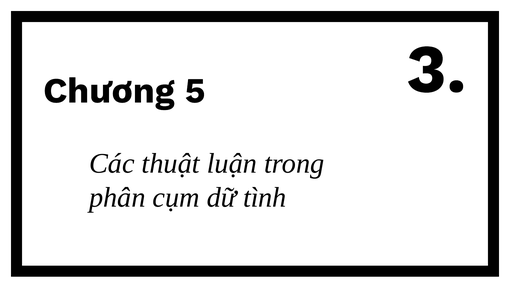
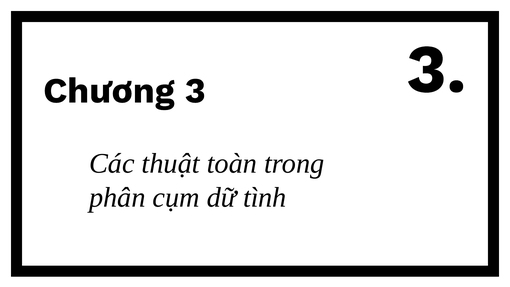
Chương 5: 5 -> 3 (195, 91)
luận: luận -> toàn (232, 164)
